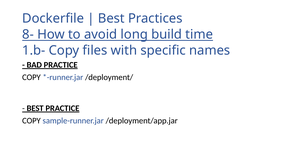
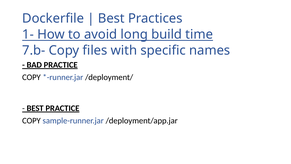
8-: 8- -> 1- (28, 34)
1.b-: 1.b- -> 7.b- (34, 50)
